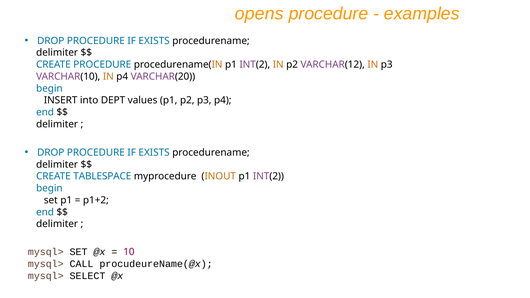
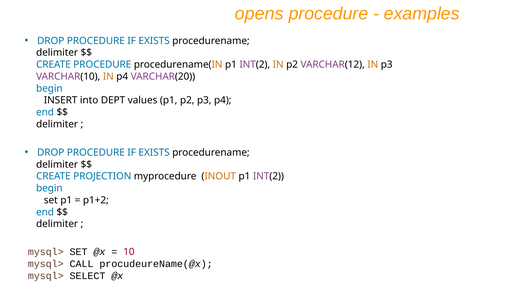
TABLESPACE: TABLESPACE -> PROJECTION (102, 176)
